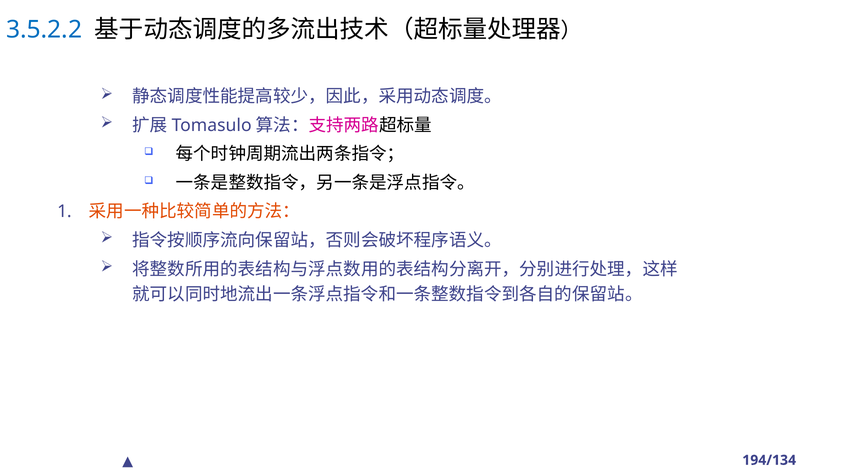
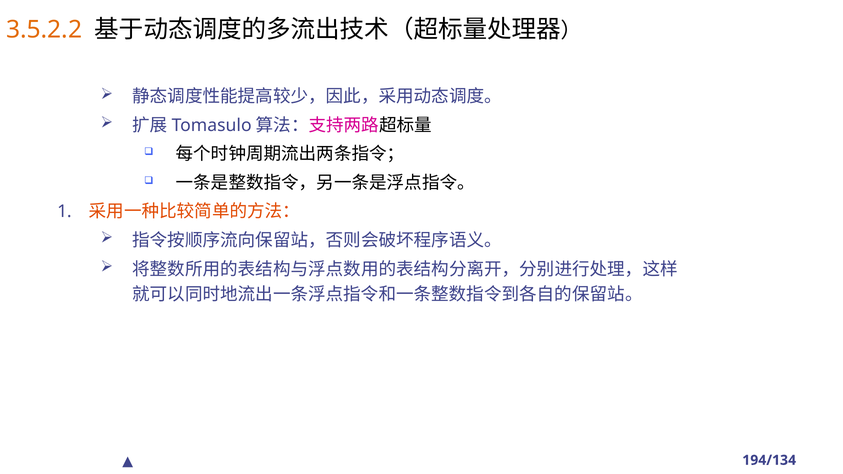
3.5.2.2 colour: blue -> orange (44, 30)
